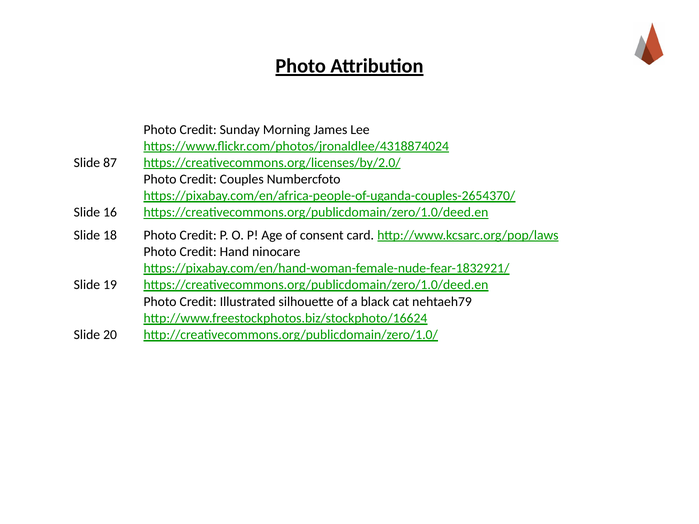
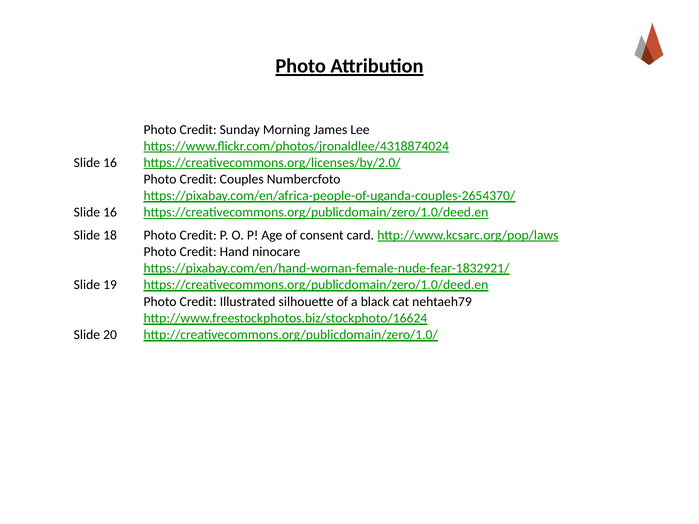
87: 87 -> 16 (110, 163)
